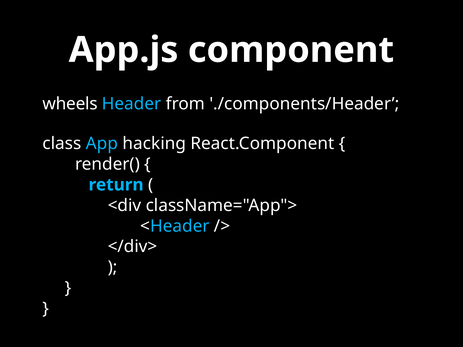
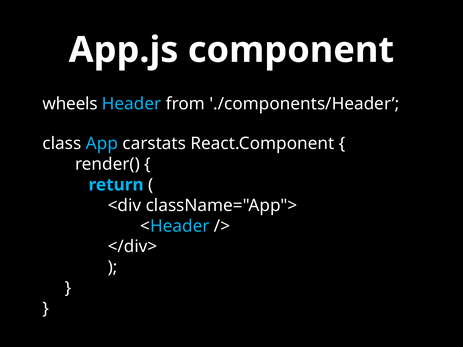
hacking: hacking -> carstats (154, 144)
